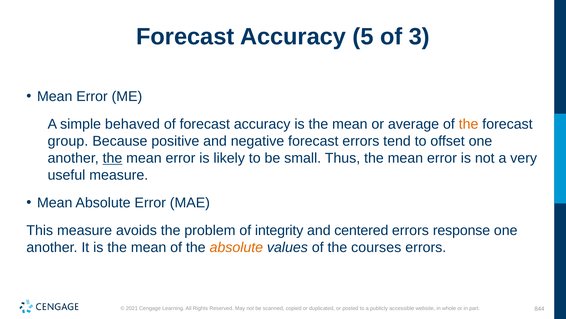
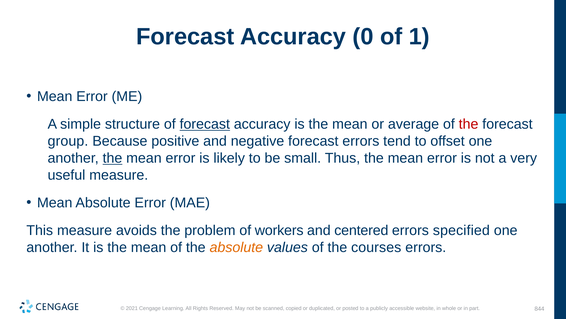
5: 5 -> 0 (363, 37)
3: 3 -> 1 (419, 37)
behaved: behaved -> structure (132, 124)
forecast underline: none -> present (205, 124)
the colour: orange -> red (469, 124)
integrity: integrity -> workers (279, 230)
response: response -> specified (461, 230)
